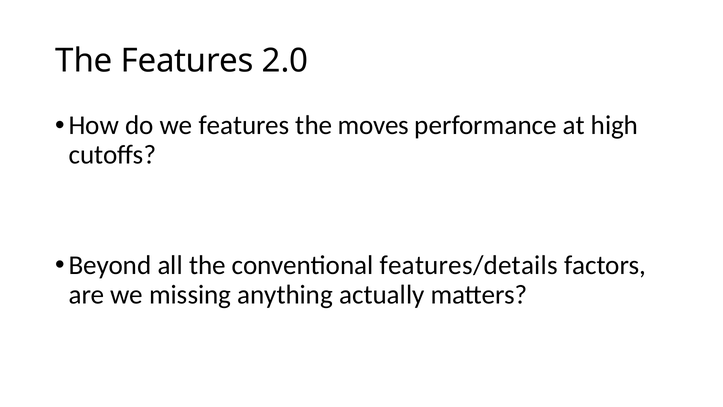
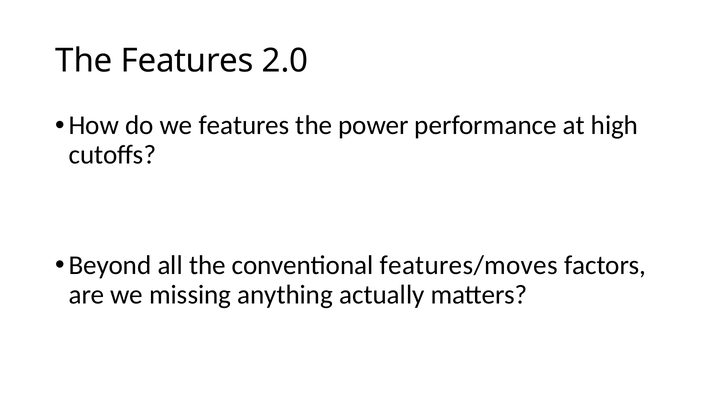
moves: moves -> power (373, 125)
features/details: features/details -> features/moves (469, 265)
